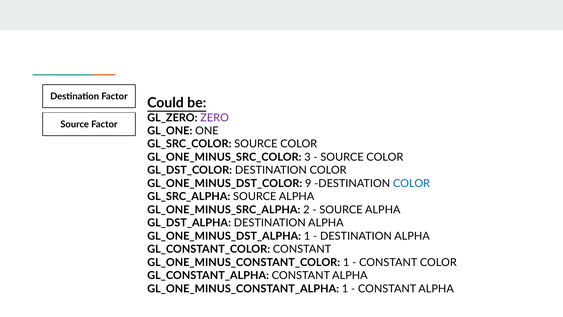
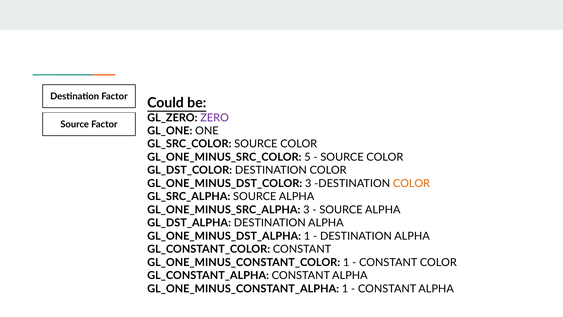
3: 3 -> 5 (307, 157)
GL_ONE_MINUS_DST_COLOR 9: 9 -> 3 (308, 183)
COLOR colour: blue -> orange (412, 183)
GL_ONE_MINUS_SRC_ALPHA 2: 2 -> 3 (306, 210)
